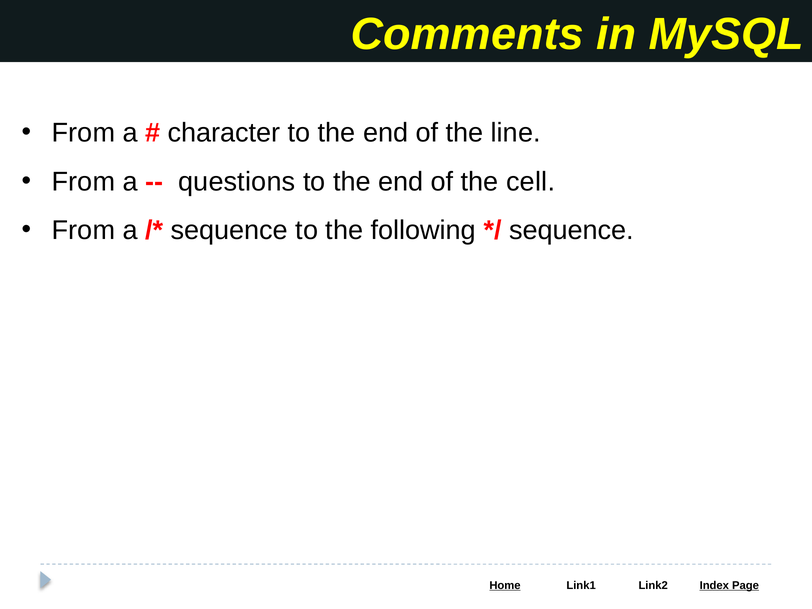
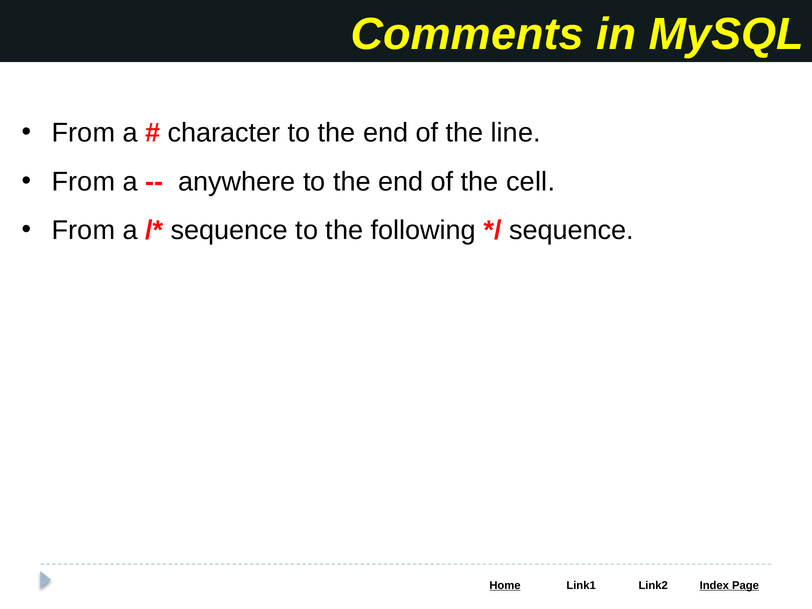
questions: questions -> anywhere (237, 182)
